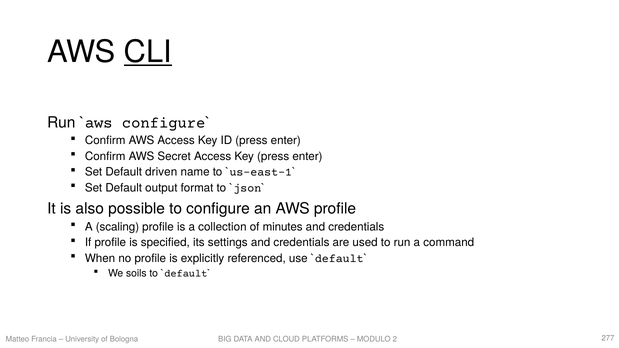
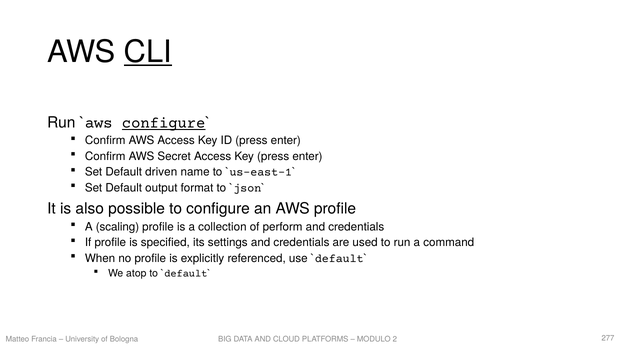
configure underline: none -> present (164, 123)
minutes: minutes -> perform (283, 227)
soils: soils -> atop (136, 273)
